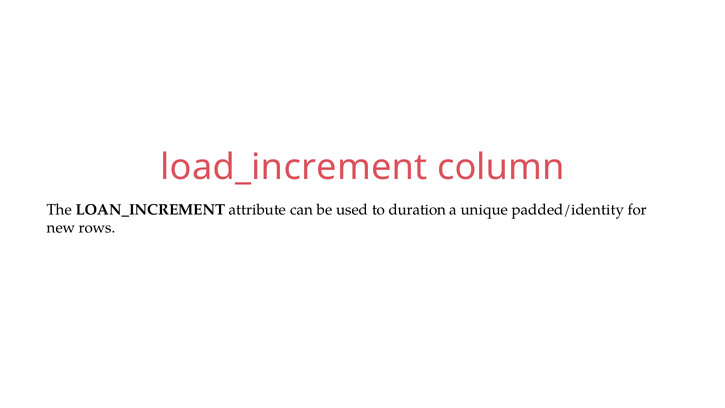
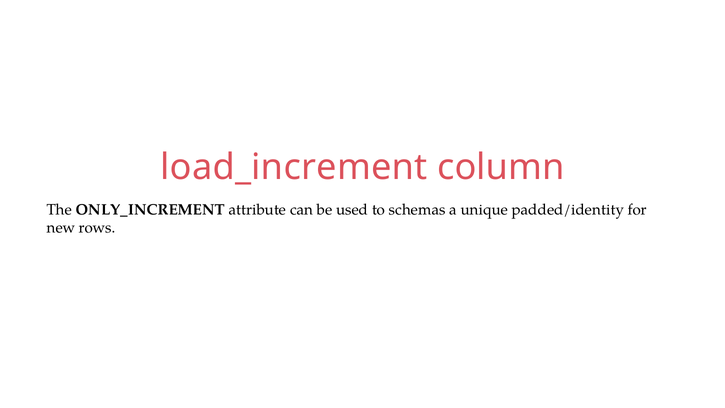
LOAN_INCREMENT: LOAN_INCREMENT -> ONLY_INCREMENT (150, 209)
duration: duration -> schemas (417, 209)
